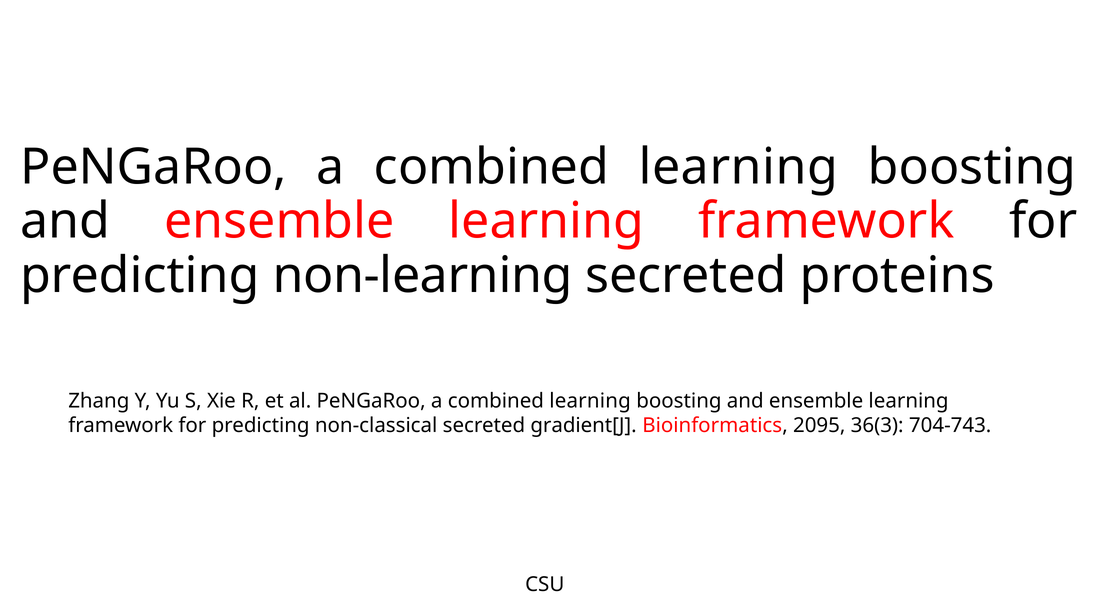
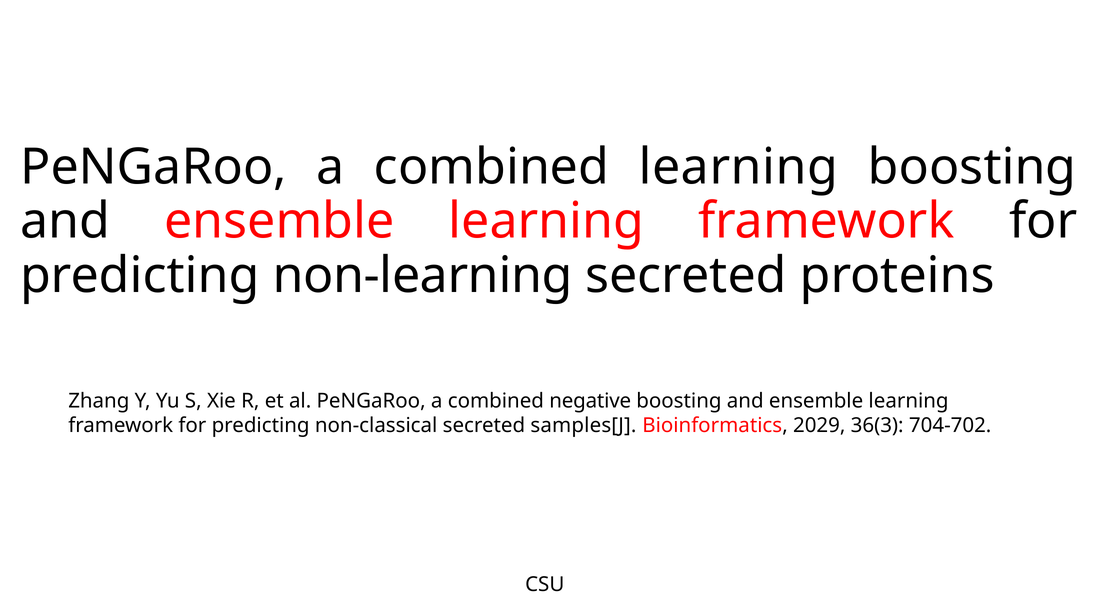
learning: learning -> negative (590, 400)
gradient[J: gradient[J -> samples[J (583, 425)
2095: 2095 -> 2029 (819, 425)
704-743: 704-743 -> 704-702 (950, 425)
